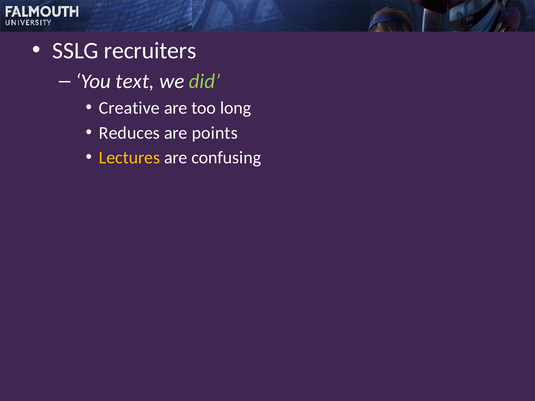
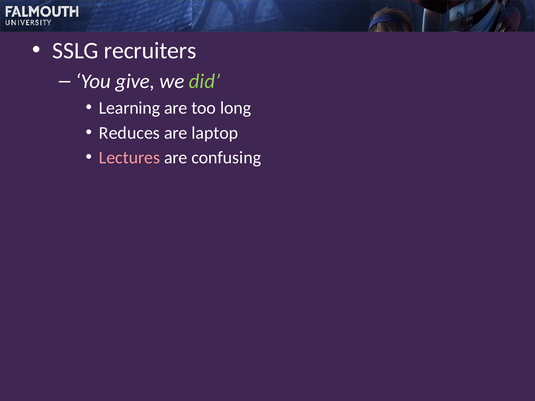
text: text -> give (135, 81)
Creative: Creative -> Learning (130, 108)
points: points -> laptop (215, 133)
Lectures colour: yellow -> pink (129, 158)
